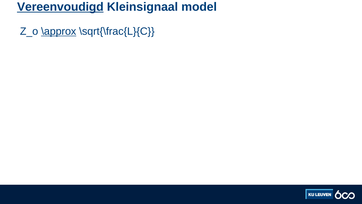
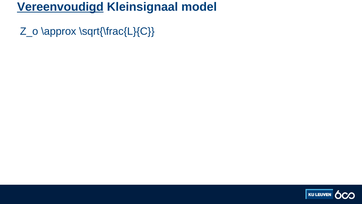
\approx underline: present -> none (59, 31)
